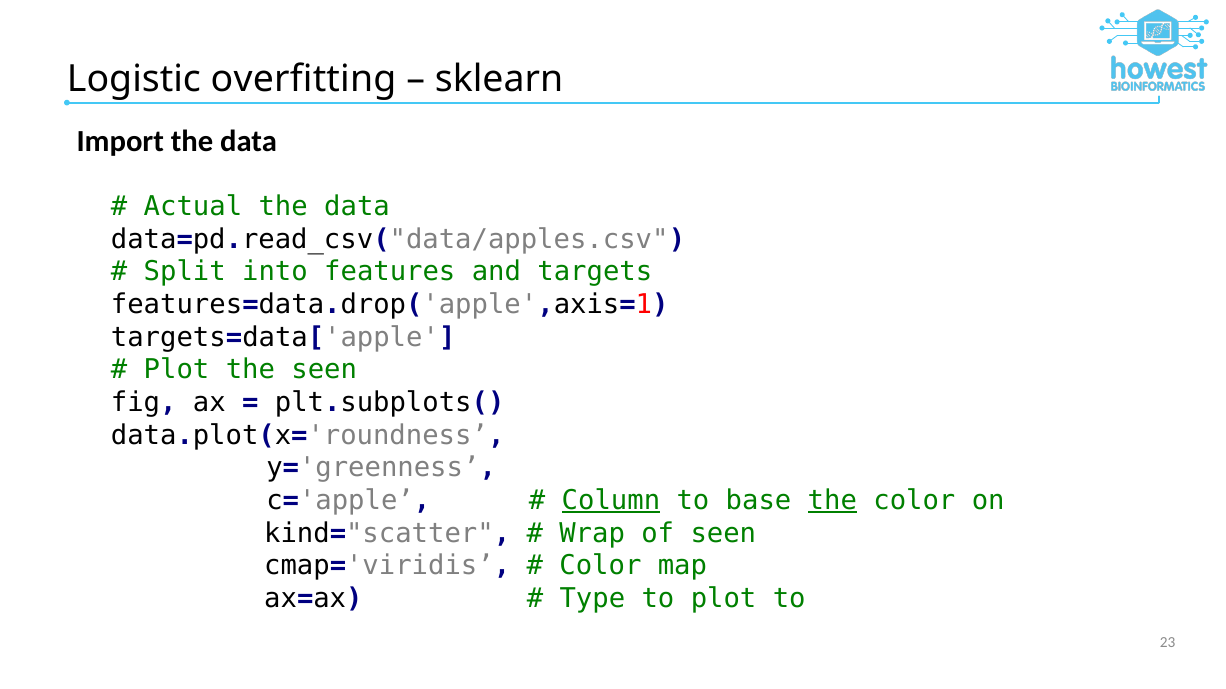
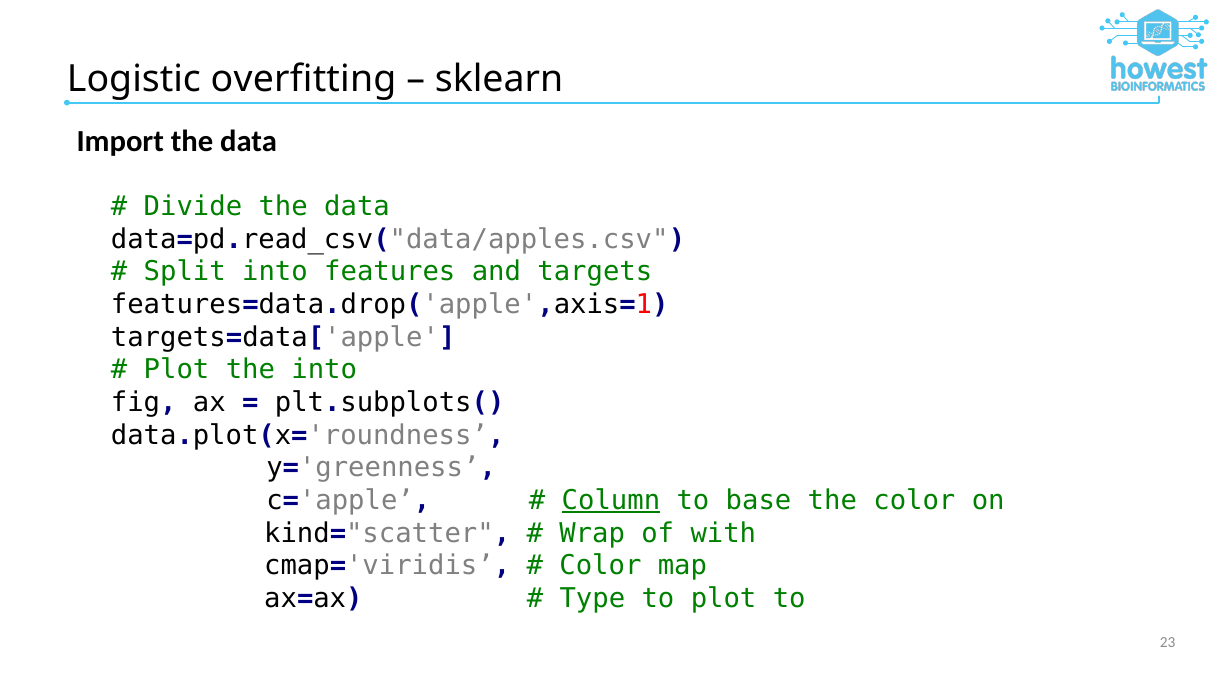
Actual: Actual -> Divide (193, 207)
the seen: seen -> into (324, 370)
the underline: present -> none (832, 501)
of seen: seen -> with (723, 534)
